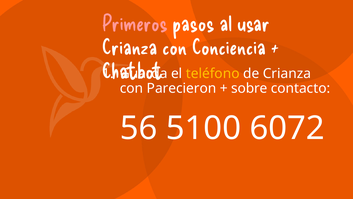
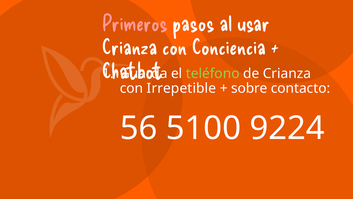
teléfono colour: yellow -> light green (213, 73)
Parecieron: Parecieron -> Irrepetible (181, 88)
6072: 6072 -> 9224 (287, 128)
